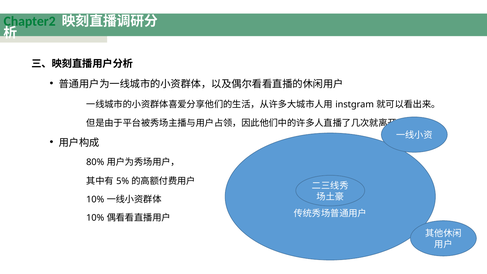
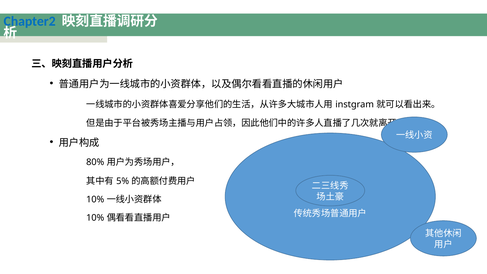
Chapter2 colour: green -> blue (30, 21)
